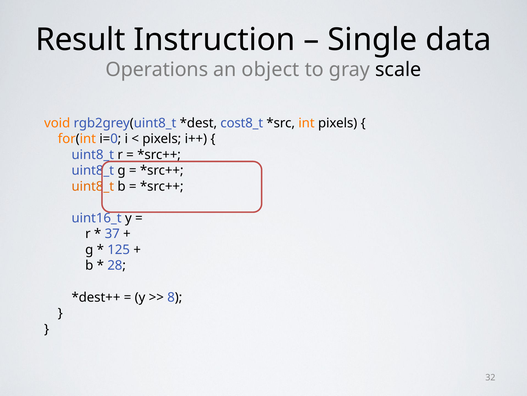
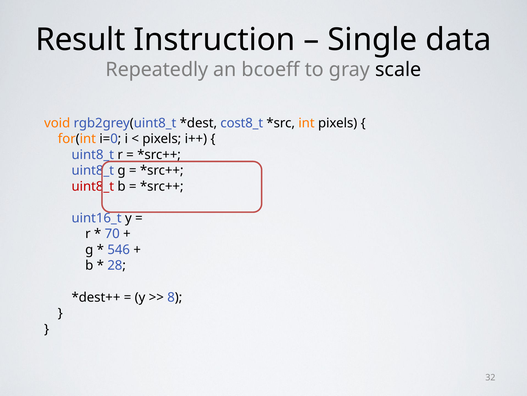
Operations: Operations -> Repeatedly (157, 69)
object: object -> bcoeff (271, 69)
uint8_t colour: orange -> red (93, 186)
37: 37 -> 70 (112, 234)
125: 125 -> 546 (119, 249)
